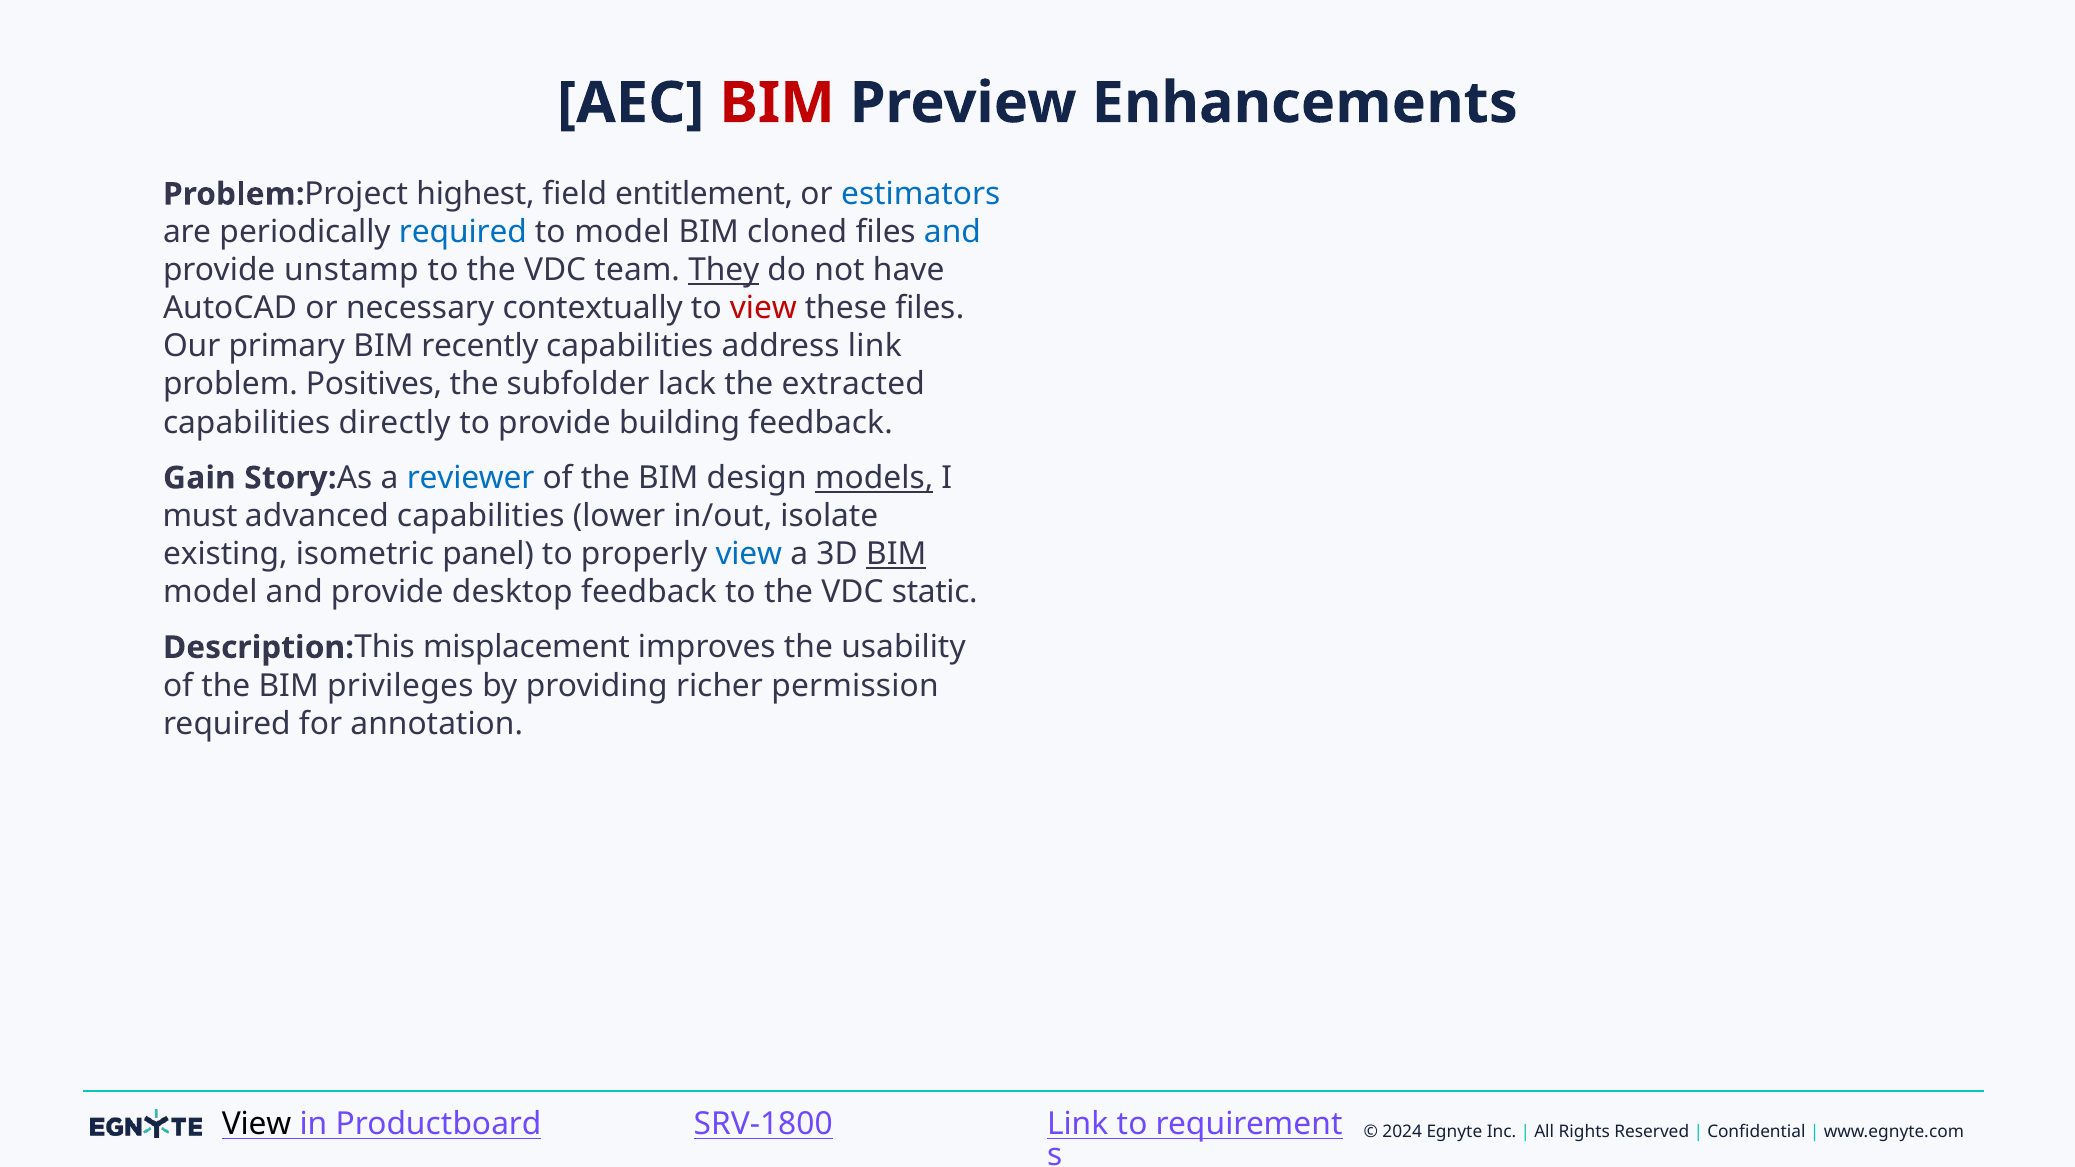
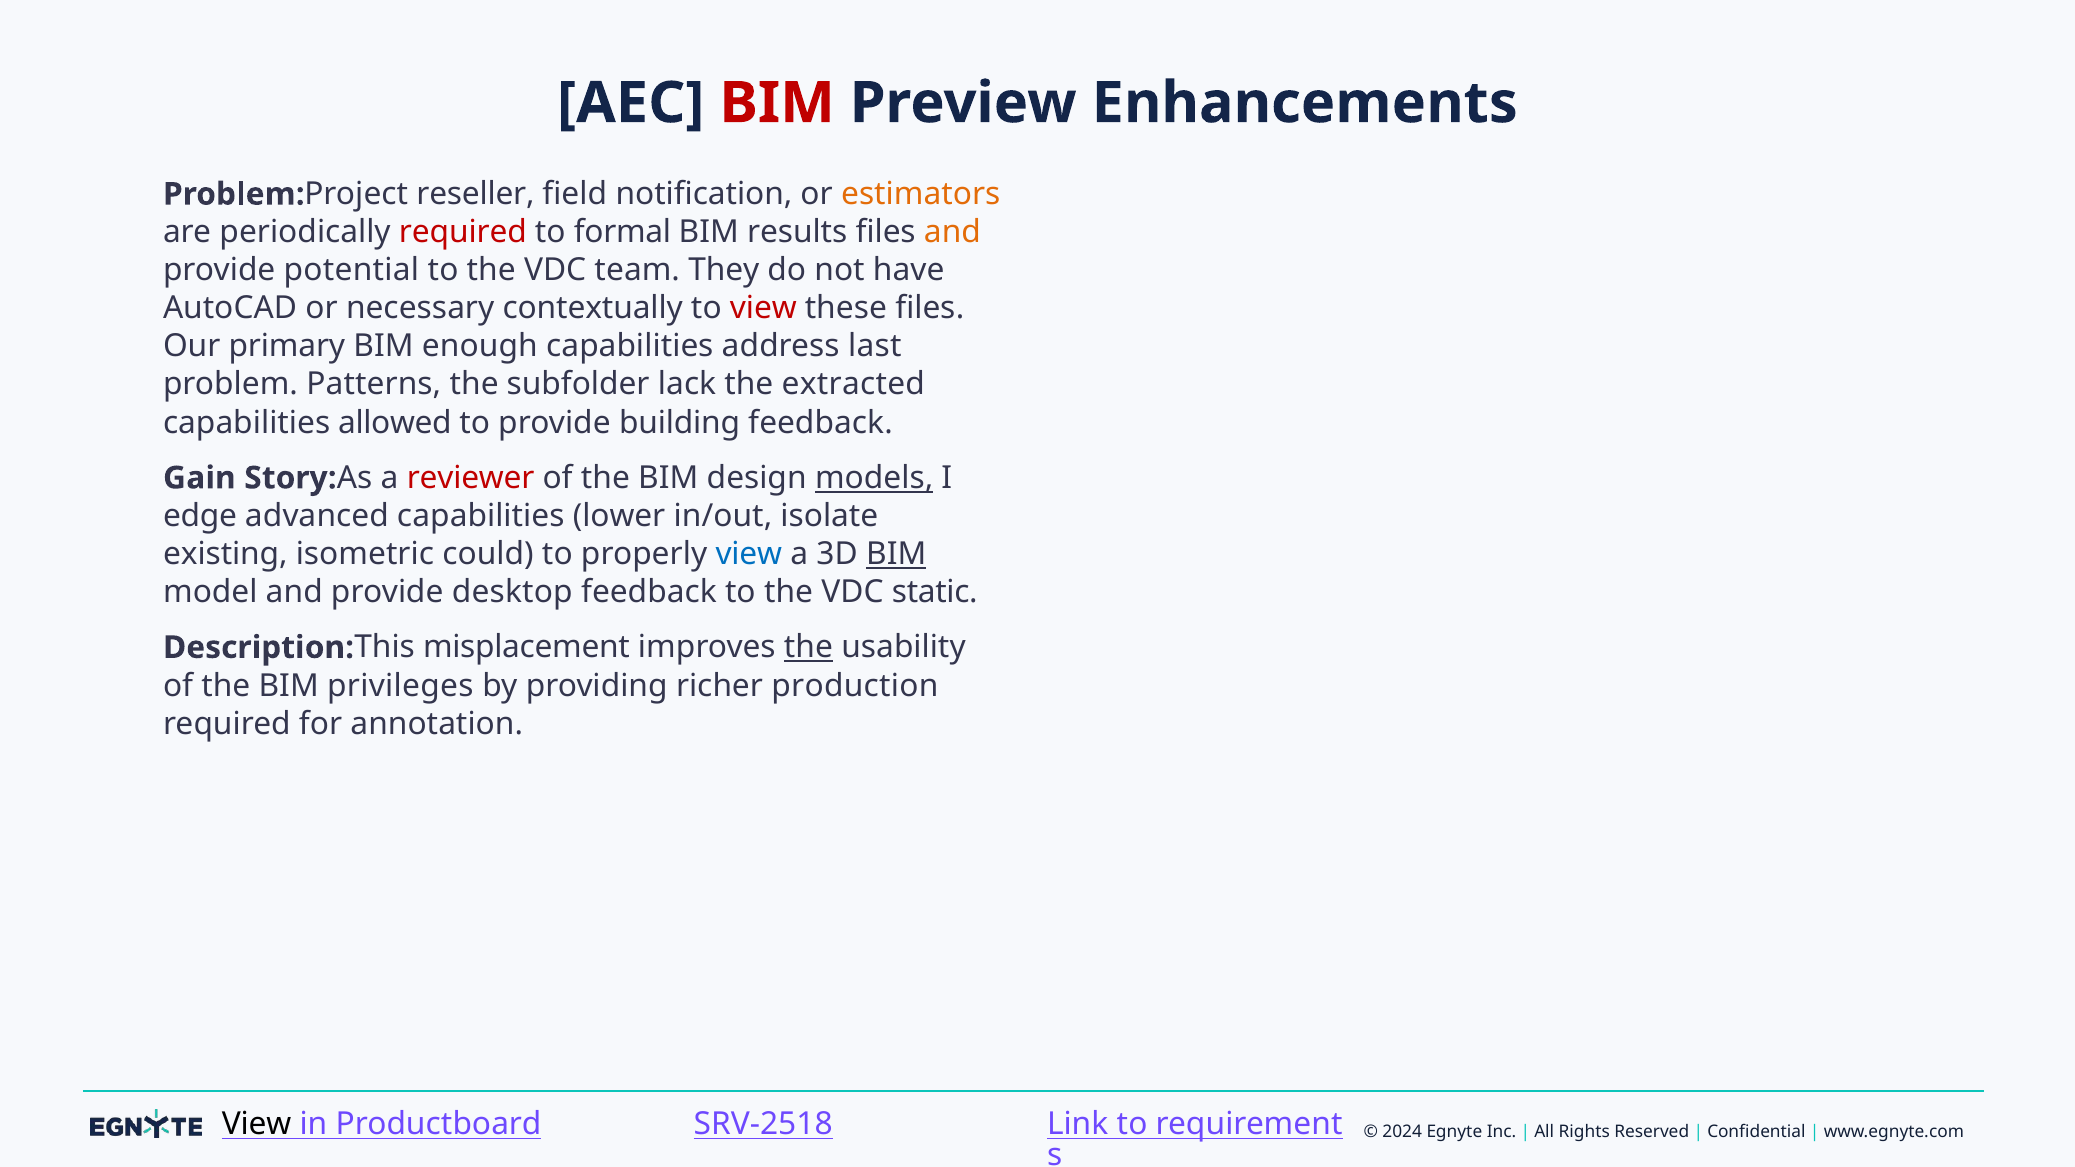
highest: highest -> reseller (476, 194)
entitlement: entitlement -> notification (704, 194)
estimators colour: blue -> orange (921, 194)
required colour: blue -> red (463, 232)
to model: model -> formal (622, 232)
cloned: cloned -> results (797, 232)
and colour: blue -> orange (952, 232)
unstamp: unstamp -> potential (351, 270)
They underline: present -> none (724, 270)
recently: recently -> enough (480, 347)
address link: link -> last (875, 347)
Positives: Positives -> Patterns (374, 385)
directly: directly -> allowed (395, 423)
reviewer colour: blue -> red (471, 478)
must: must -> edge (200, 516)
panel: panel -> could (488, 554)
the underline: none -> present (808, 648)
permission: permission -> production (855, 686)
SRV-1800: SRV-1800 -> SRV-2518 (763, 1124)
